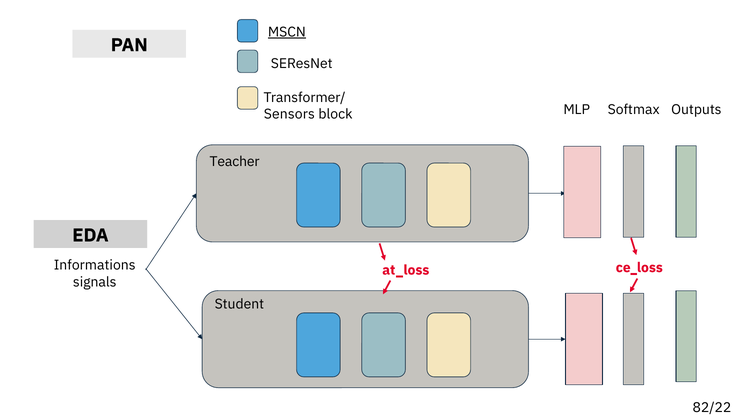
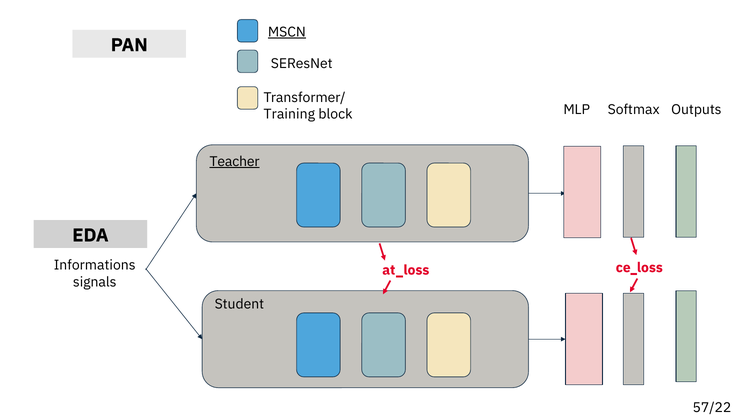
Sensors: Sensors -> Training (289, 114)
Teacher underline: none -> present (235, 161)
82/22: 82/22 -> 57/22 (712, 407)
